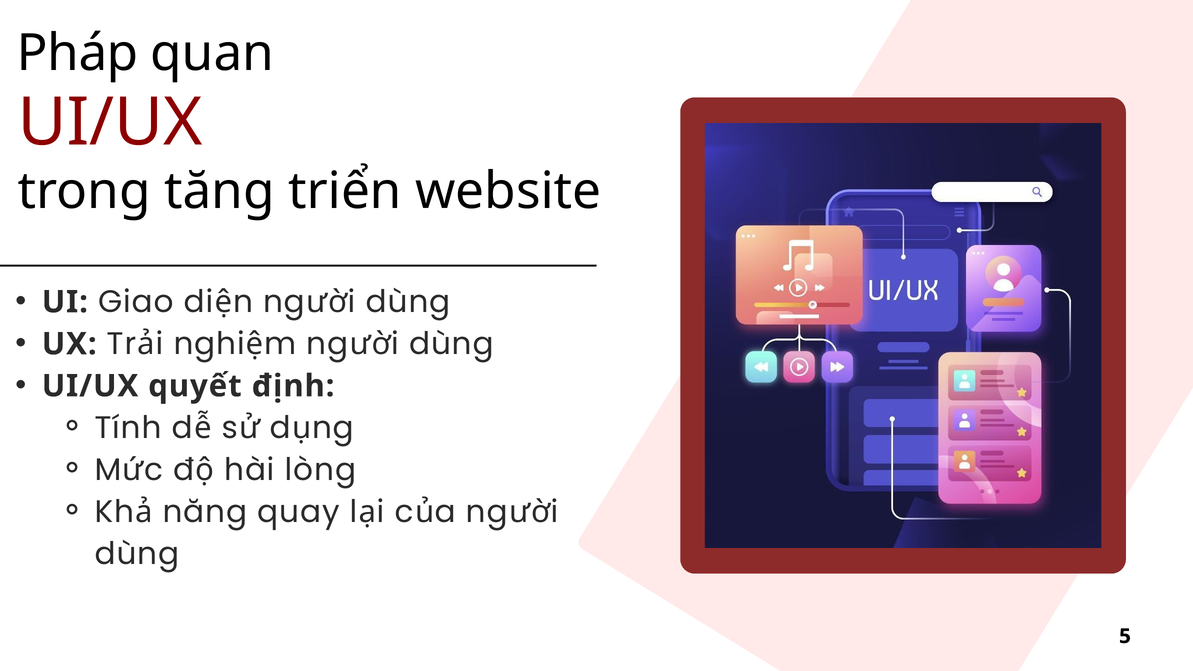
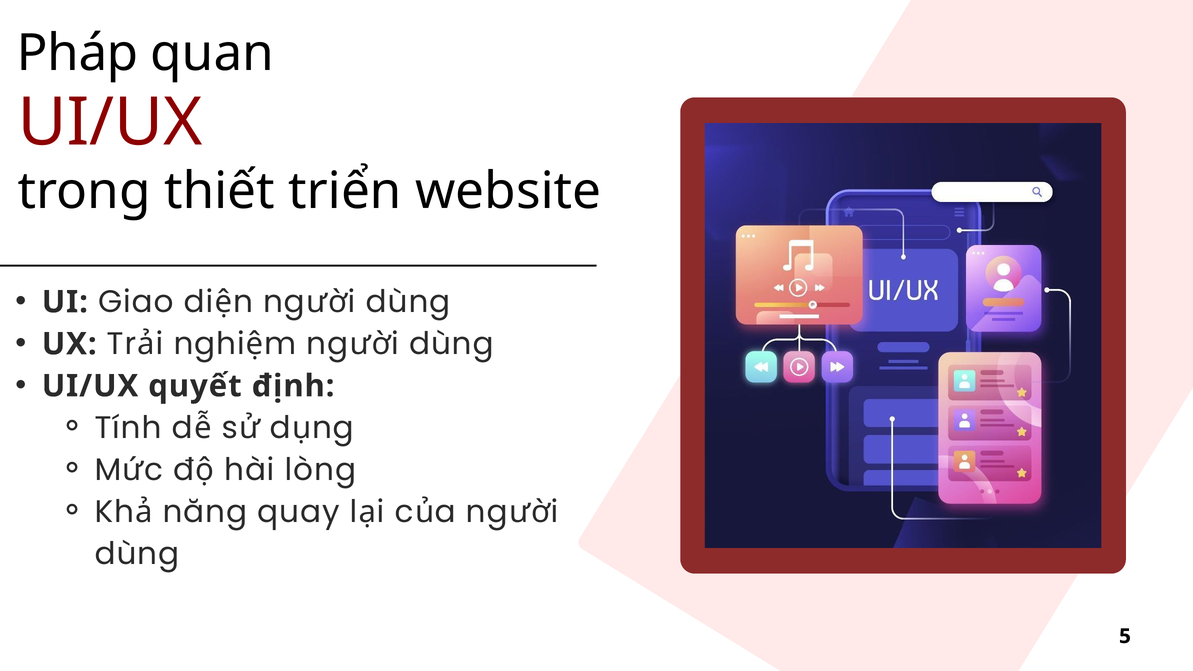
tăng: tăng -> thiết (219, 192)
